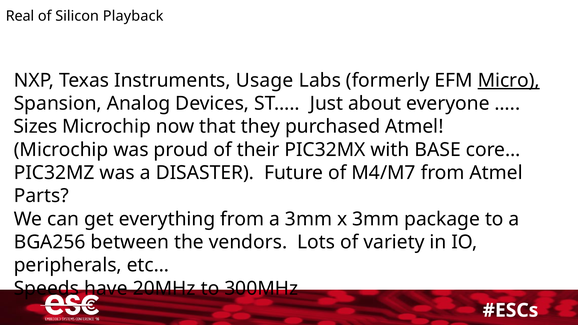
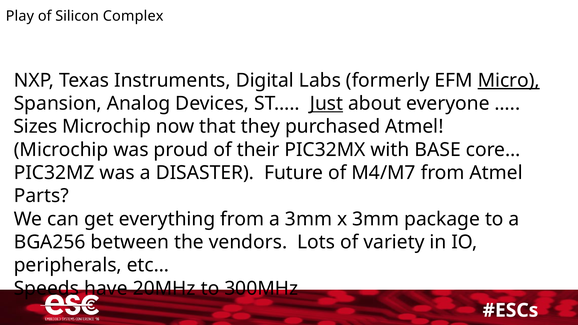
Real: Real -> Play (20, 16)
Playback: Playback -> Complex (133, 16)
Usage: Usage -> Digital (265, 80)
Just underline: none -> present (326, 104)
